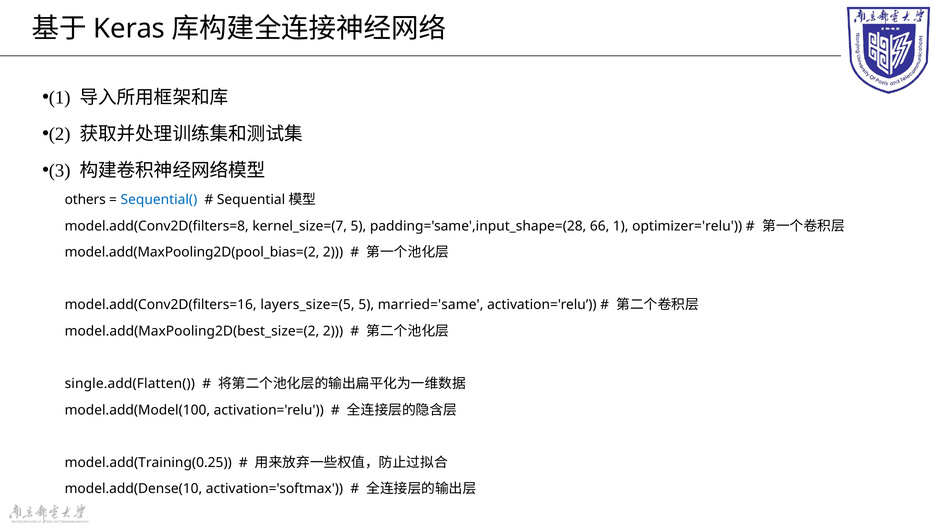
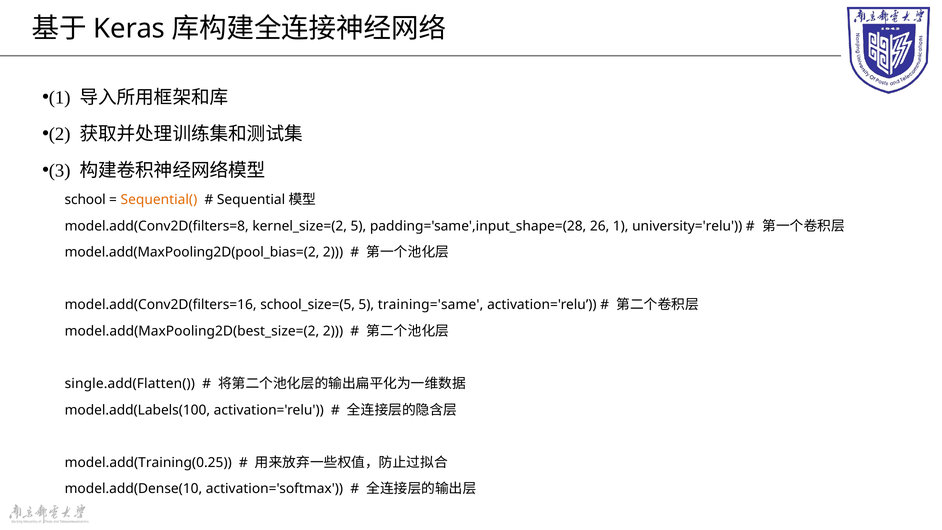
others: others -> school (85, 200)
Sequential( colour: blue -> orange (159, 200)
kernel_size=(7: kernel_size=(7 -> kernel_size=(2 (300, 226)
66: 66 -> 26 (600, 226)
optimizer='relu: optimizer='relu -> university='relu (687, 226)
layers_size=(5: layers_size=(5 -> school_size=(5 (308, 305)
married='same: married='same -> training='same (431, 305)
model.add(Model(100: model.add(Model(100 -> model.add(Labels(100 (137, 410)
